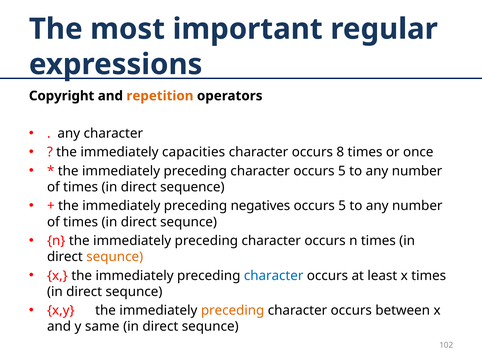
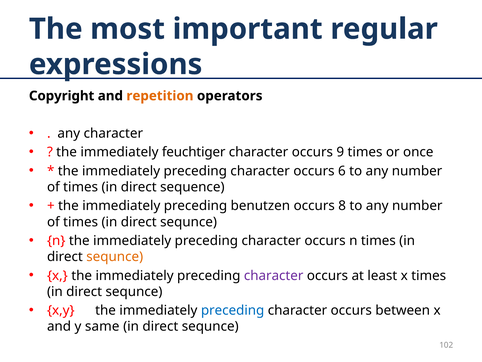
capacities: capacities -> feuchtiger (194, 152)
8: 8 -> 9 (340, 152)
character occurs 5: 5 -> 6 (342, 171)
negatives: negatives -> benutzen (260, 206)
5: 5 -> 8 (342, 206)
character colour: blue -> purple (274, 275)
preceding colour: orange -> blue (233, 310)
